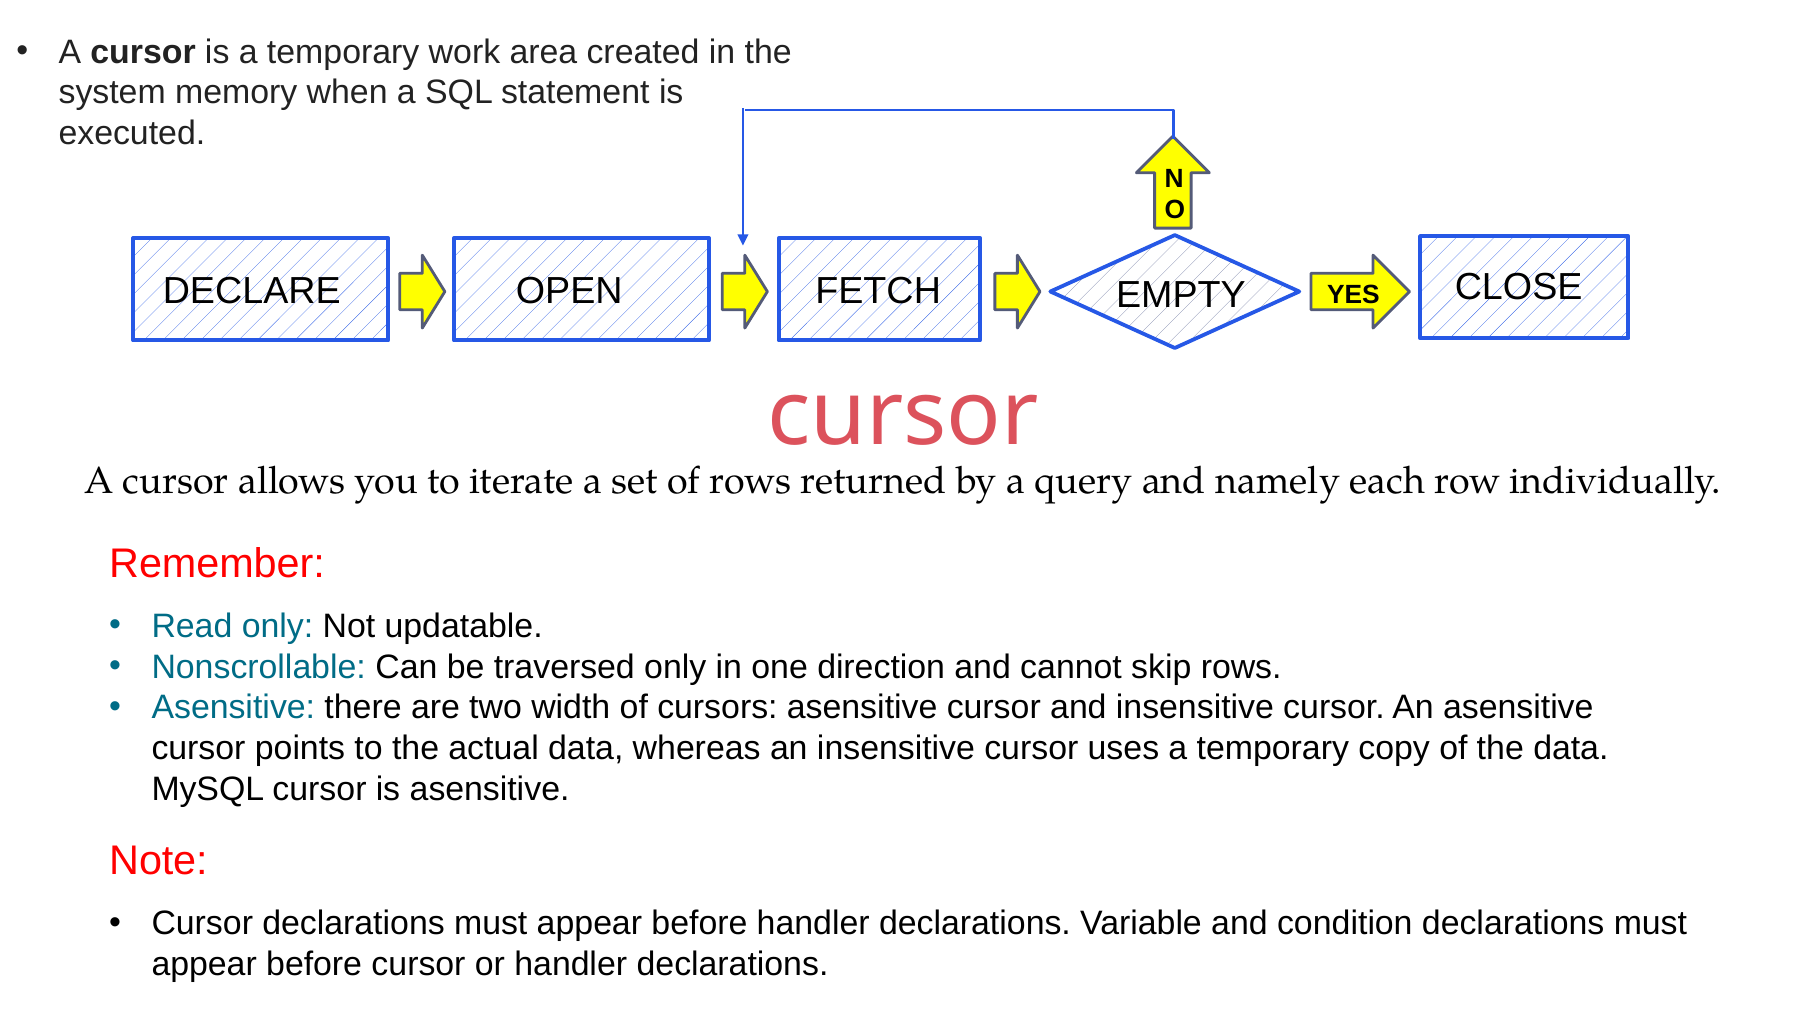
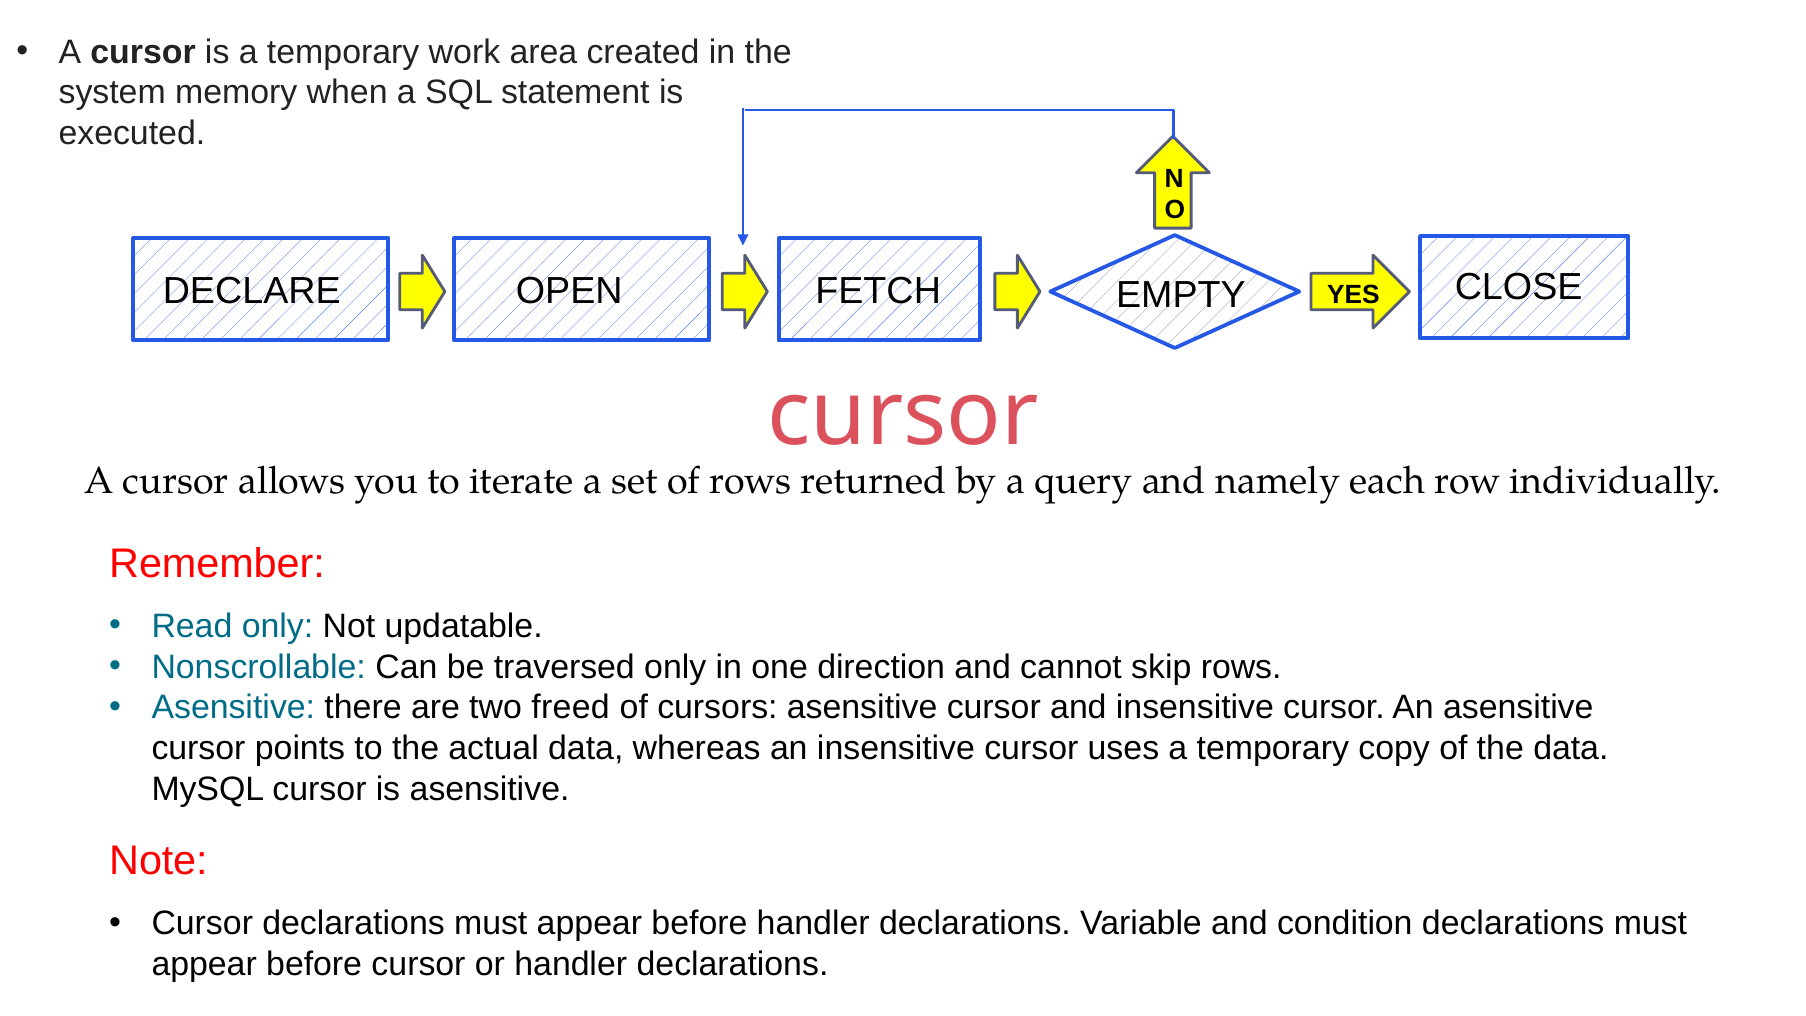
width: width -> freed (571, 708)
